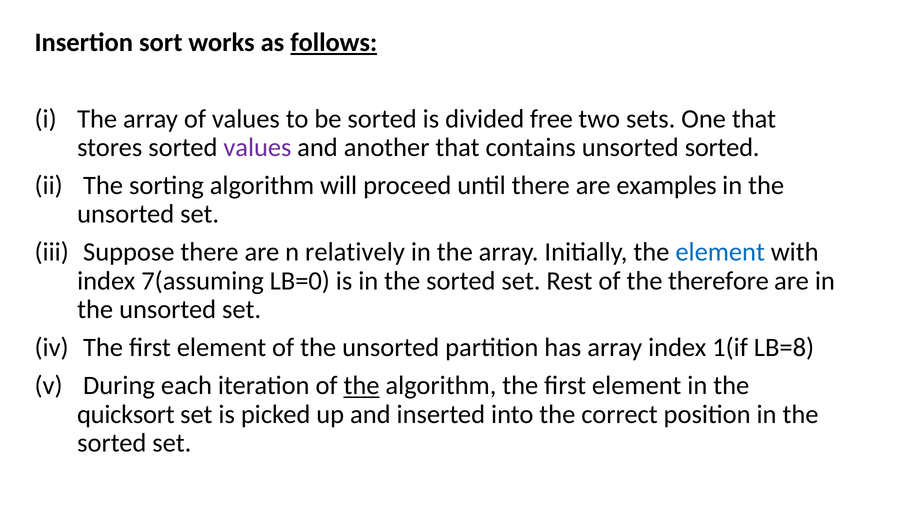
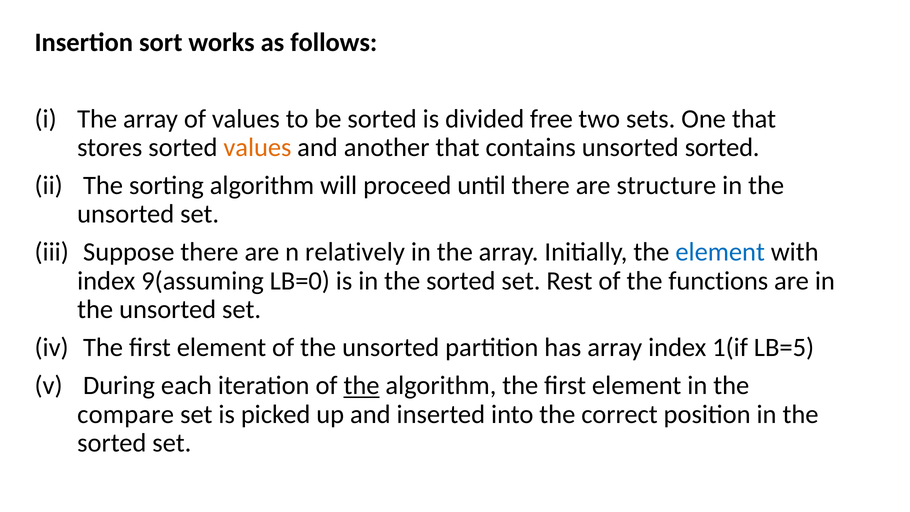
follows underline: present -> none (334, 43)
values colour: purple -> orange (257, 147)
examples: examples -> structure (666, 185)
7(assuming: 7(assuming -> 9(assuming (203, 281)
therefore: therefore -> functions (718, 281)
LB=8: LB=8 -> LB=5 (784, 347)
quicksort: quicksort -> compare (126, 414)
